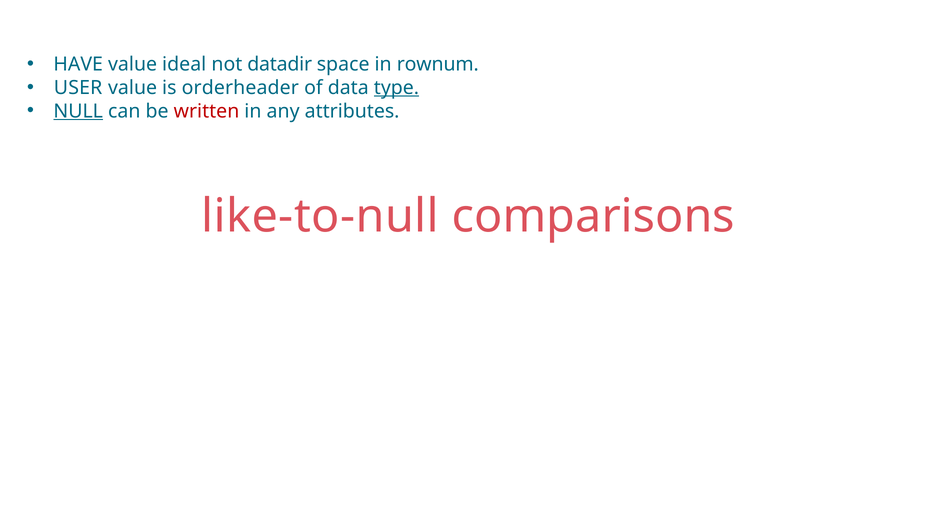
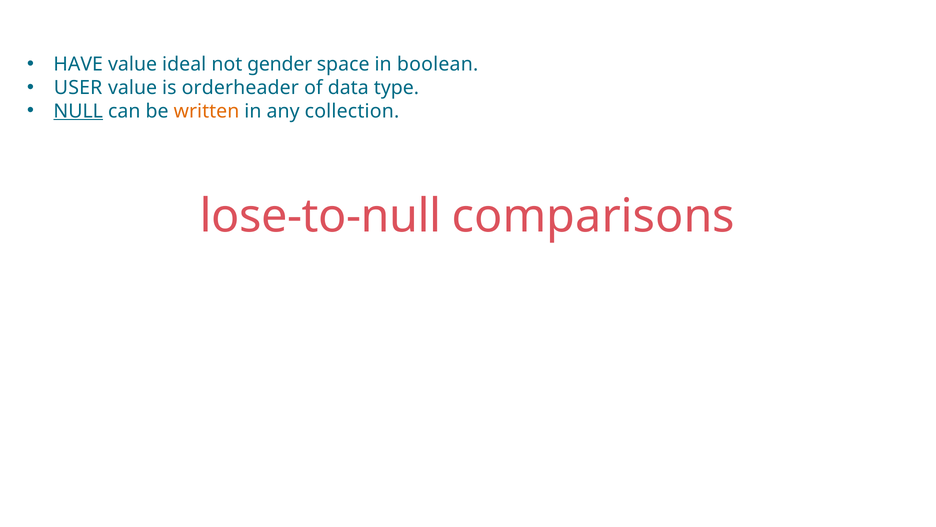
datadir: datadir -> gender (280, 64)
rownum: rownum -> boolean (438, 64)
type underline: present -> none (396, 88)
written colour: red -> orange (207, 111)
attributes: attributes -> collection (352, 111)
like-to-null: like-to-null -> lose-to-null (321, 216)
